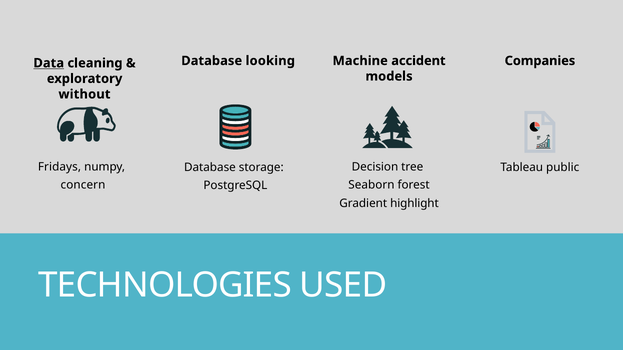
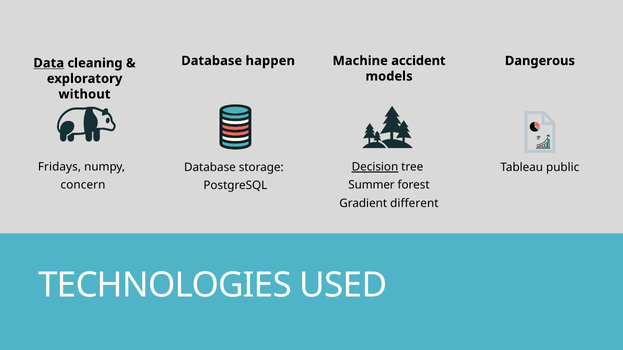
looking: looking -> happen (270, 61)
Companies: Companies -> Dangerous (540, 61)
Decision underline: none -> present (375, 167)
Seaborn: Seaborn -> Summer (372, 185)
highlight: highlight -> different (414, 203)
